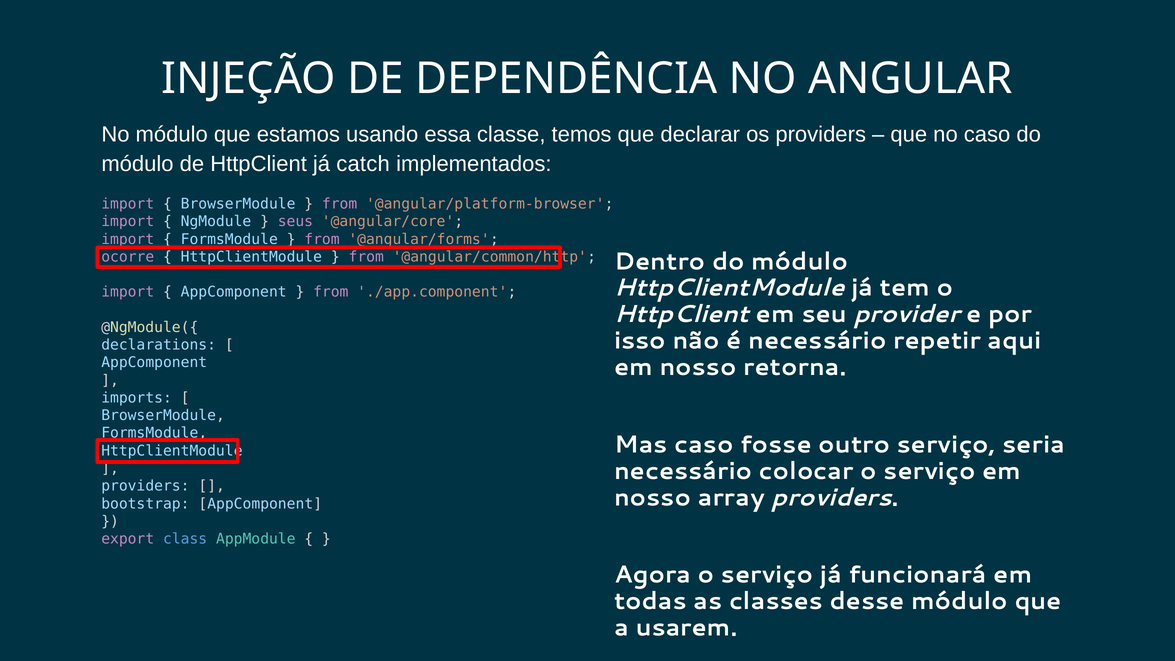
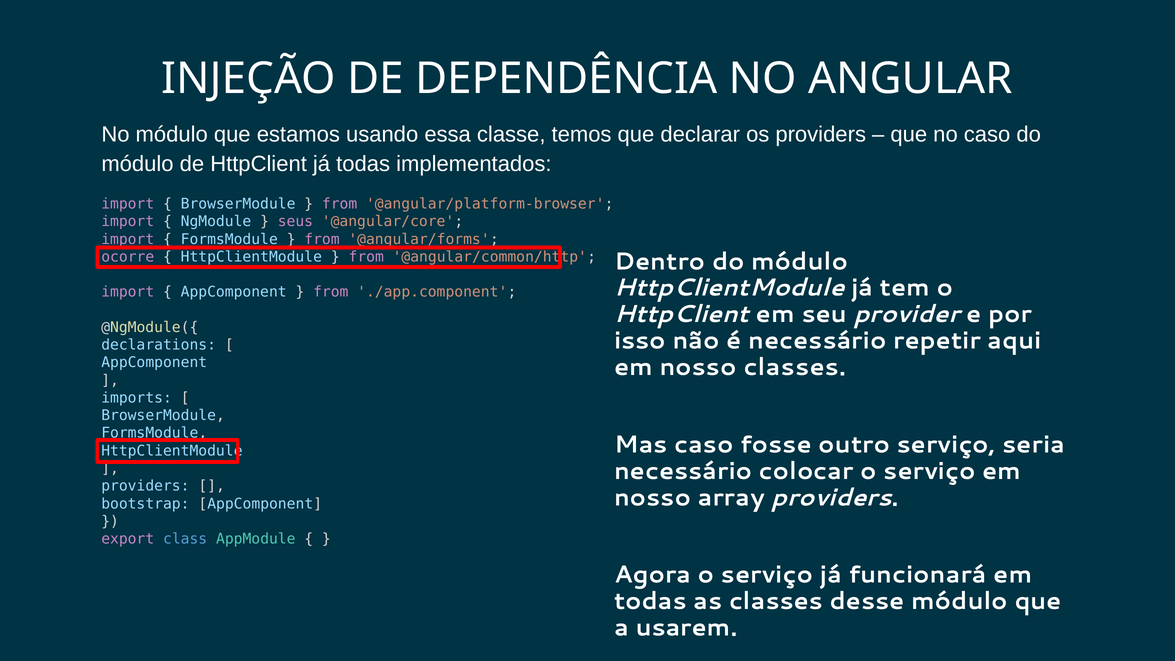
já catch: catch -> todas (363, 164)
nosso retorna: retorna -> classes (795, 367)
